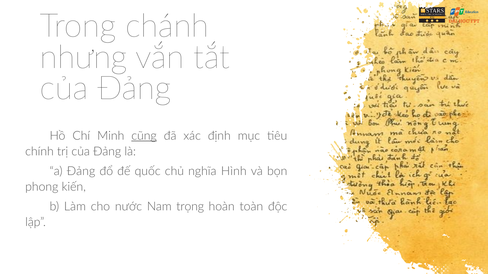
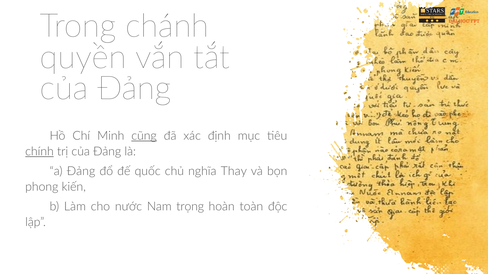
nhưng: nhưng -> quyền (83, 57)
chính underline: none -> present (39, 152)
Hình: Hình -> Thay (234, 172)
